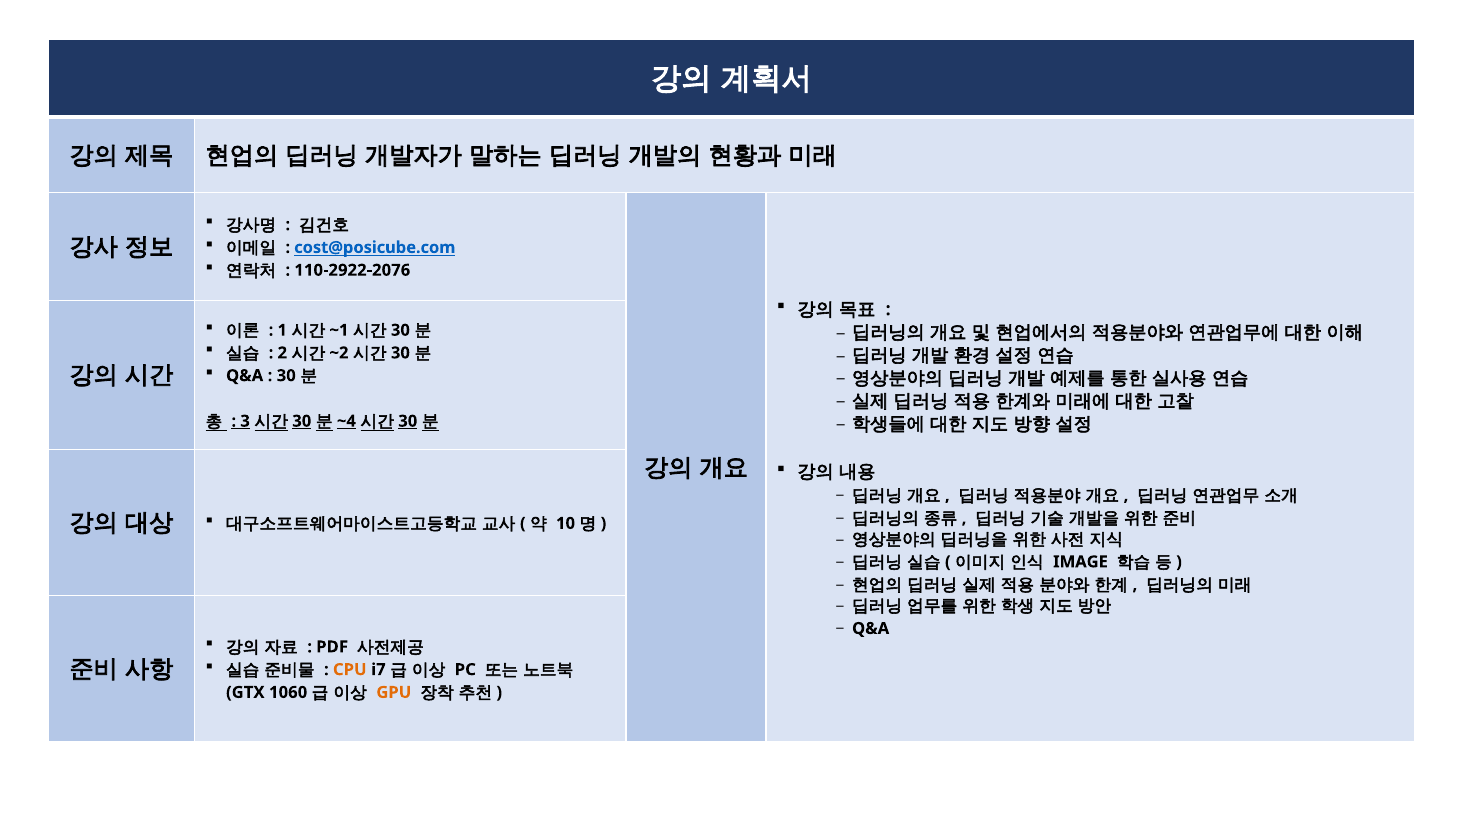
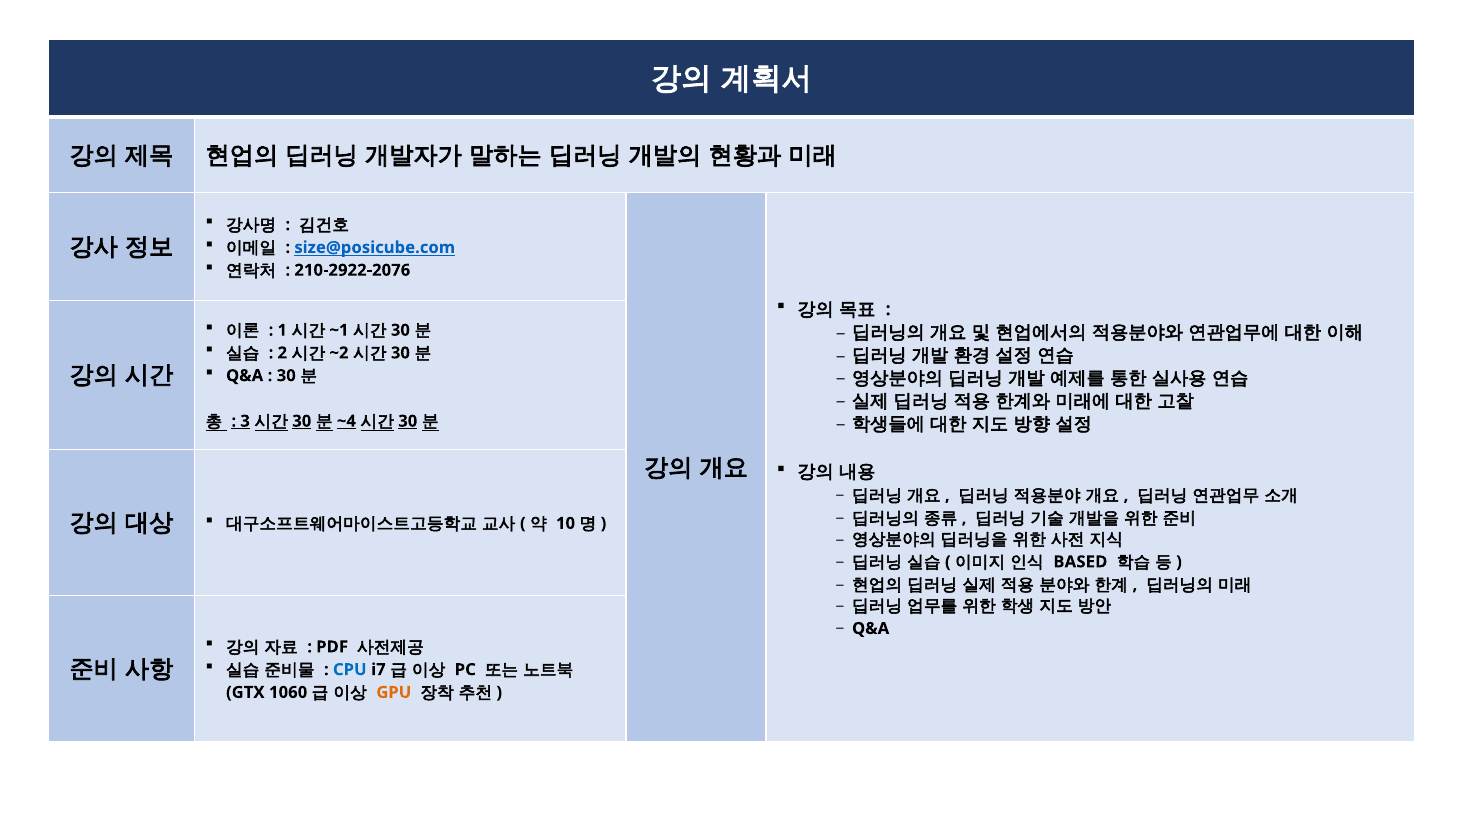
cost@posicube.com: cost@posicube.com -> size@posicube.com (375, 248)
110-2922-2076: 110-2922-2076 -> 210-2922-2076 (352, 270)
IMAGE: IMAGE -> BASED (1080, 562)
CPU colour: orange -> blue (350, 670)
